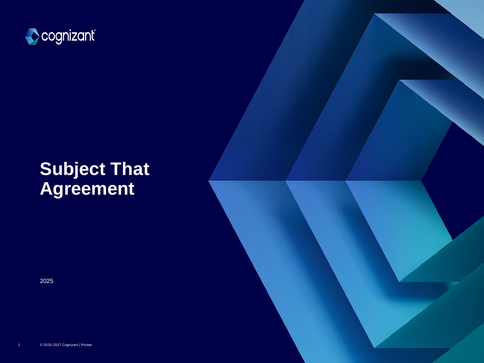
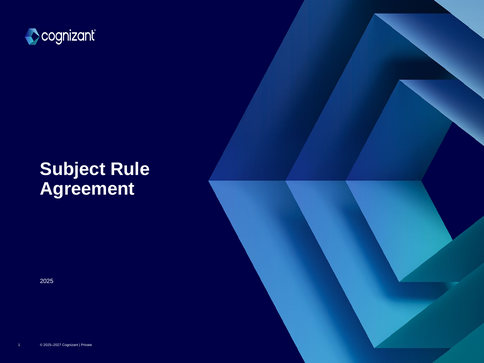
That: That -> Rule (130, 169)
